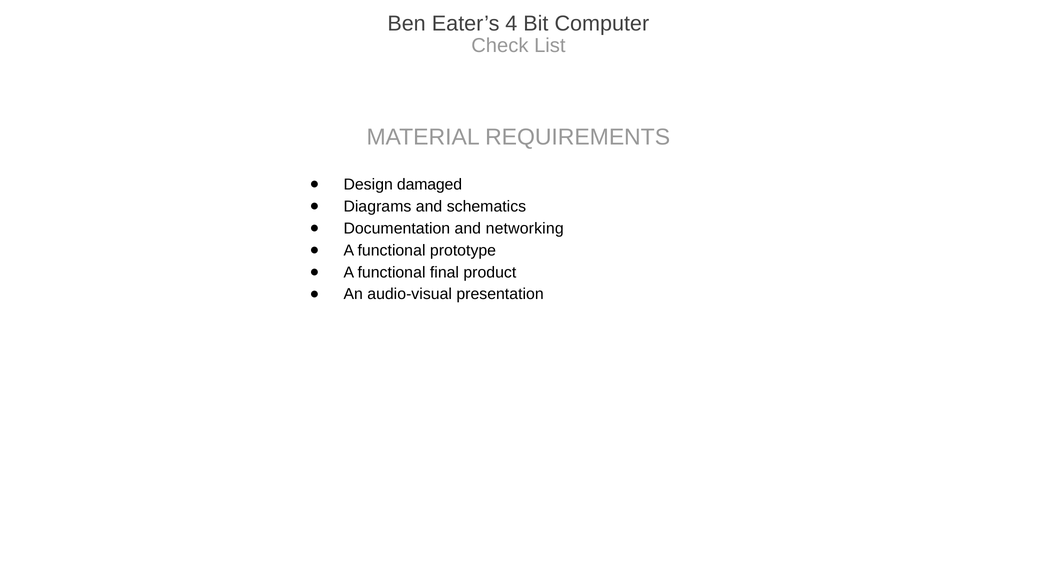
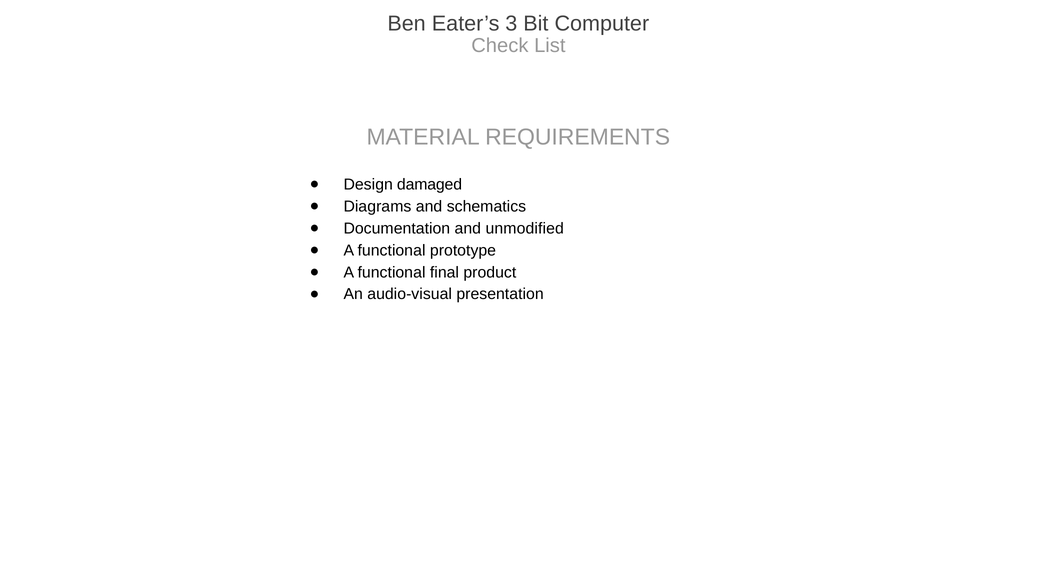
4: 4 -> 3 (511, 23)
networking: networking -> unmodified (525, 229)
